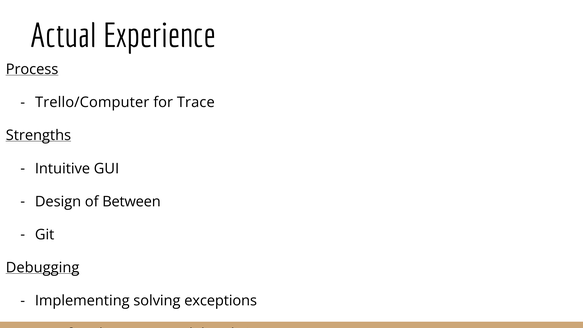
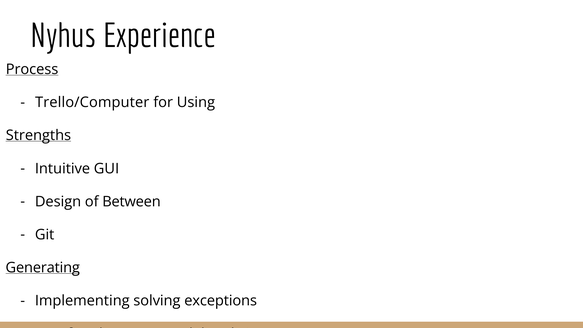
Actual: Actual -> Nyhus (63, 36)
Trace: Trace -> Using (196, 102)
Debugging: Debugging -> Generating (43, 268)
